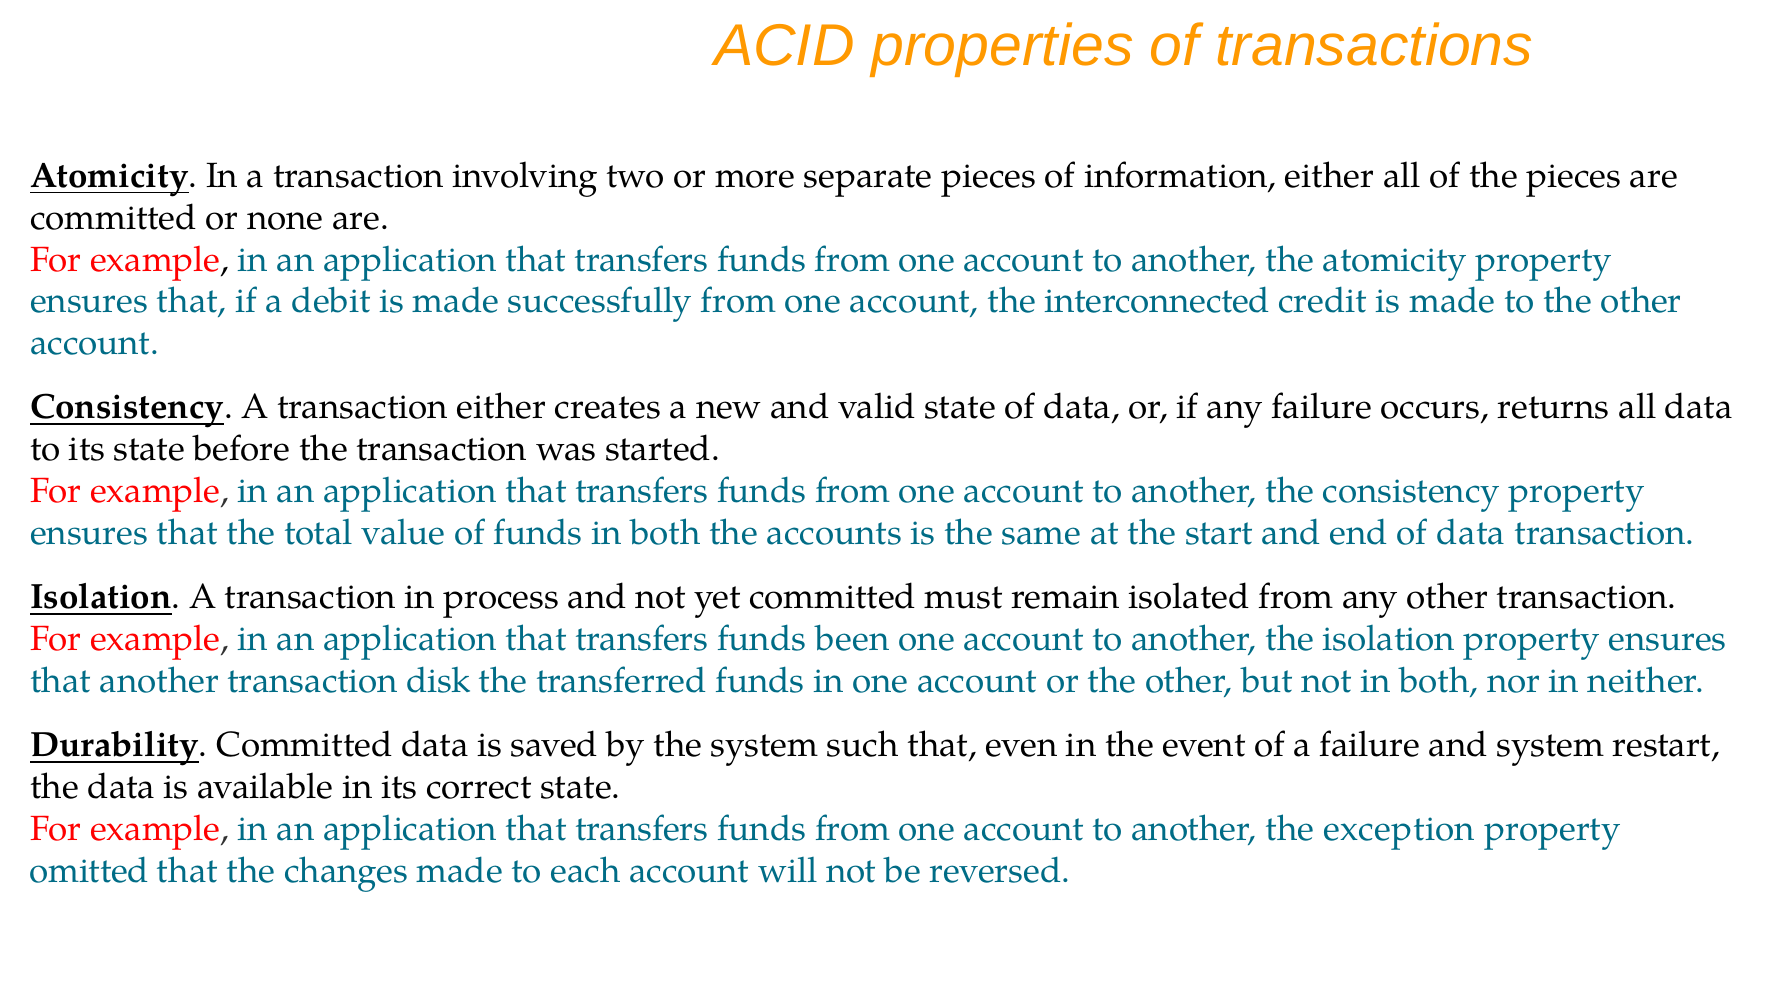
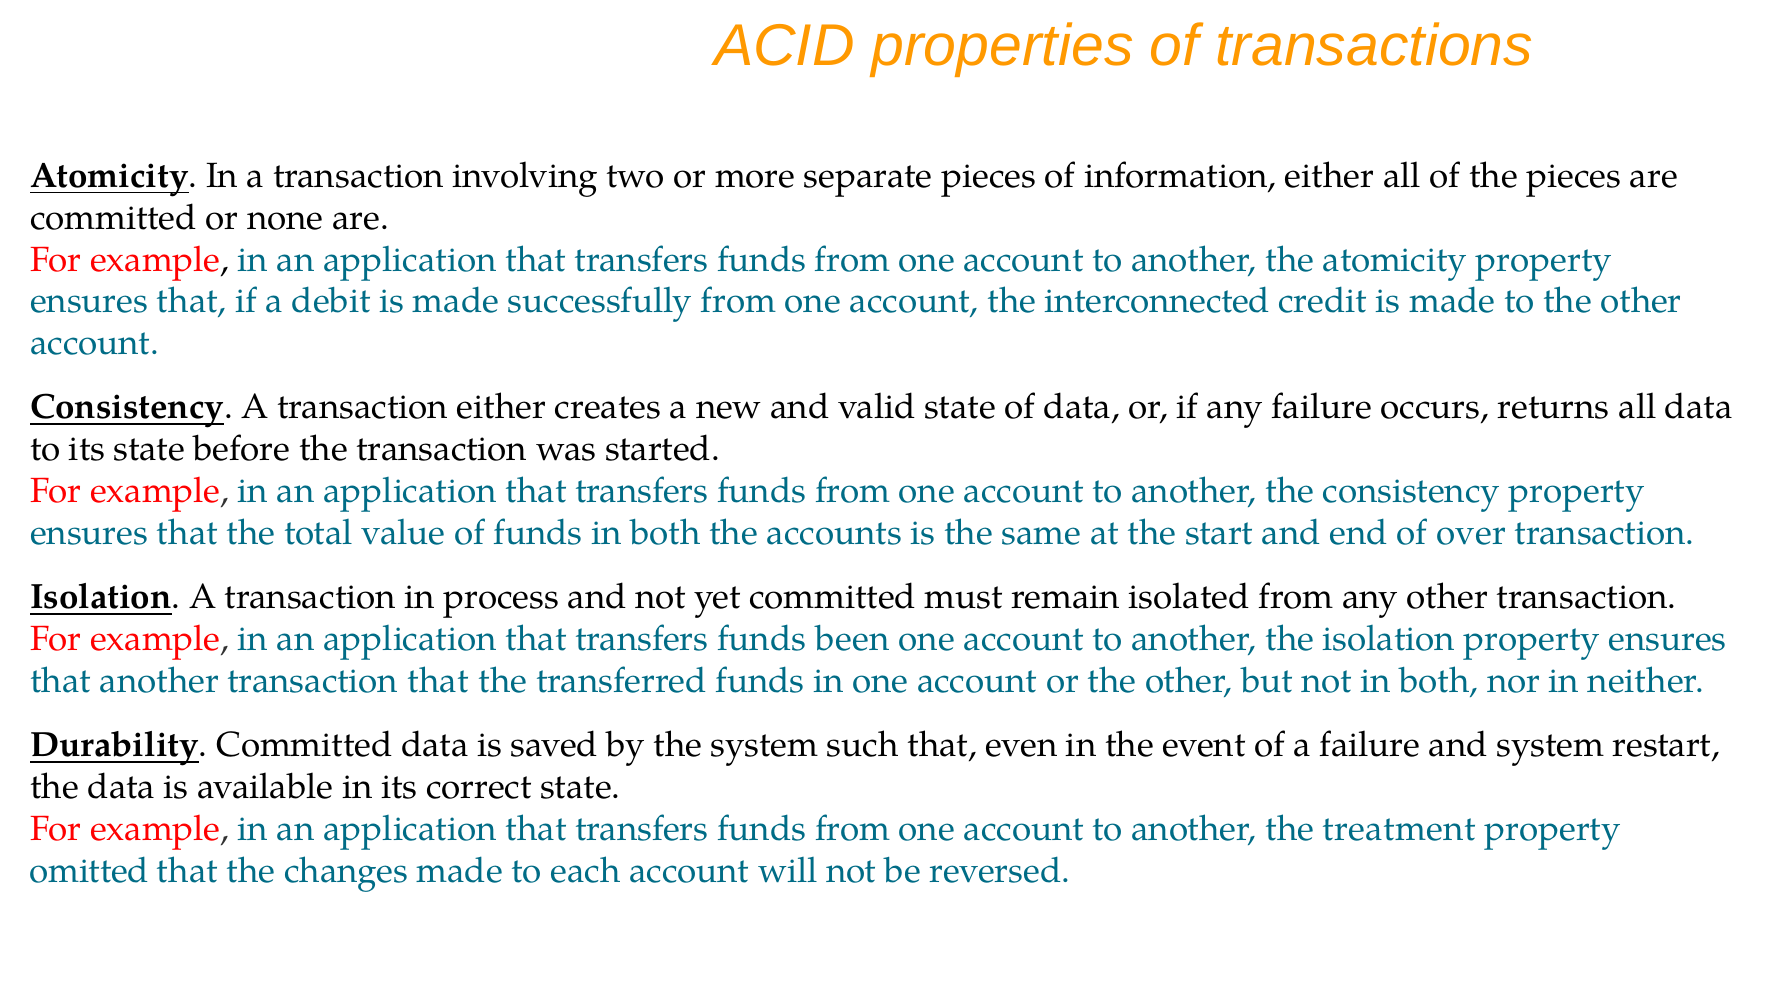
end of data: data -> over (1471, 534)
transaction disk: disk -> that (438, 682)
exception: exception -> treatment (1399, 830)
